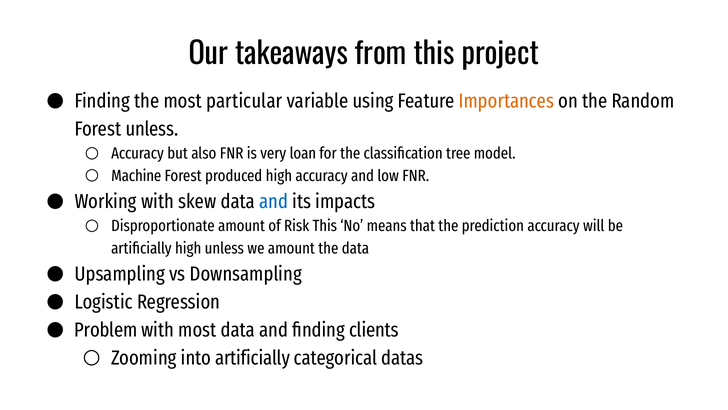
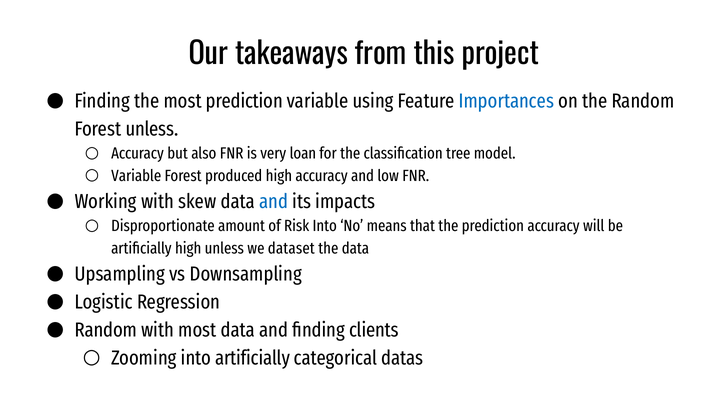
most particular: particular -> prediction (244, 101)
Importances colour: orange -> blue (506, 101)
Machine: Machine -> Variable (136, 175)
Risk This: This -> Into (325, 226)
we amount: amount -> dataset (291, 248)
Problem: Problem -> Random (106, 330)
